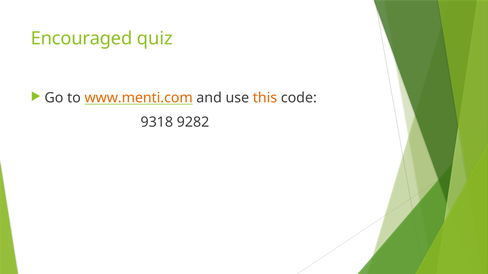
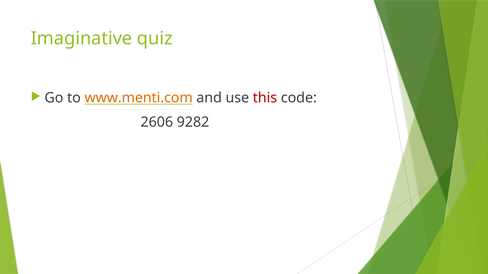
Encouraged: Encouraged -> Imaginative (82, 38)
this colour: orange -> red (265, 98)
9318: 9318 -> 2606 (157, 122)
